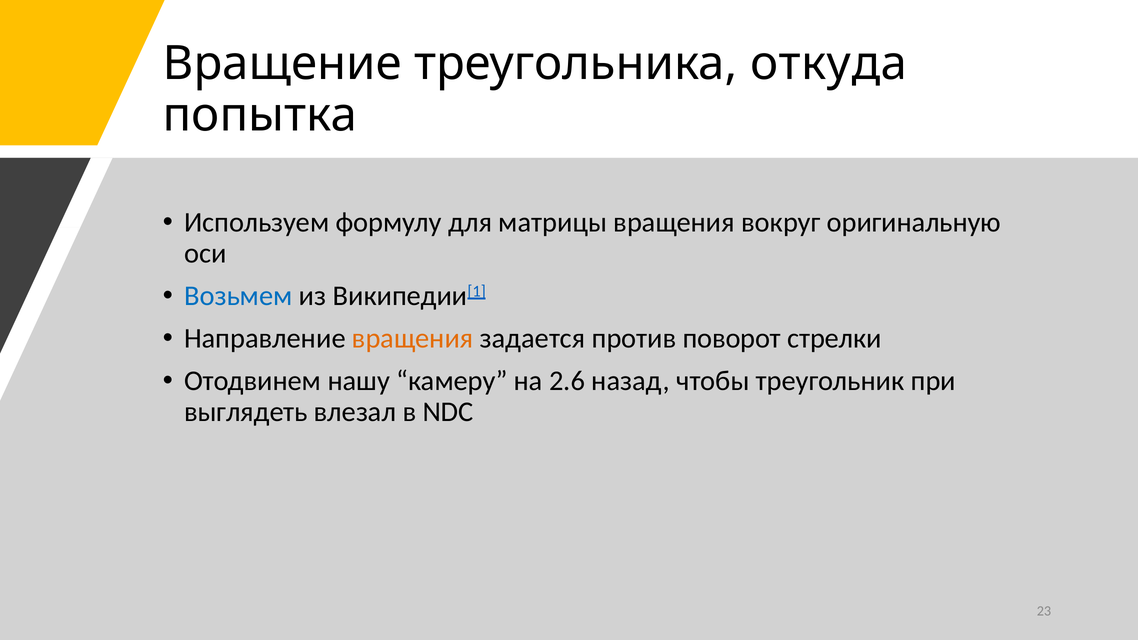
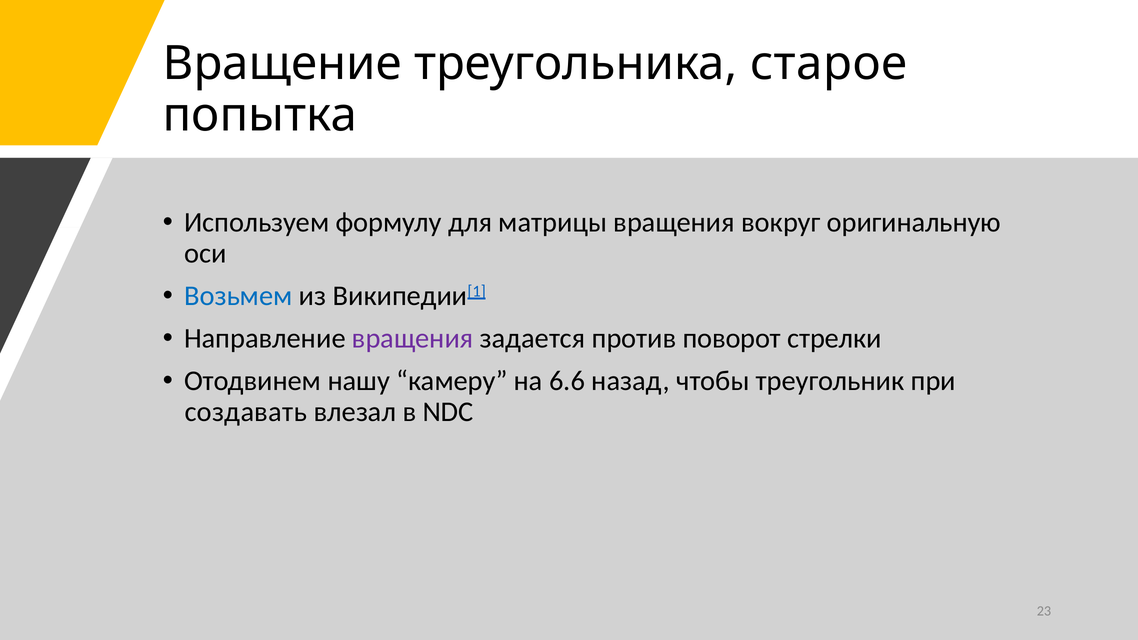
откуда: откуда -> старое (829, 64)
вращения colour: orange -> purple (413, 338)
2.6: 2.6 -> 6.6 (567, 381)
выглядеть: выглядеть -> создавать (246, 412)
